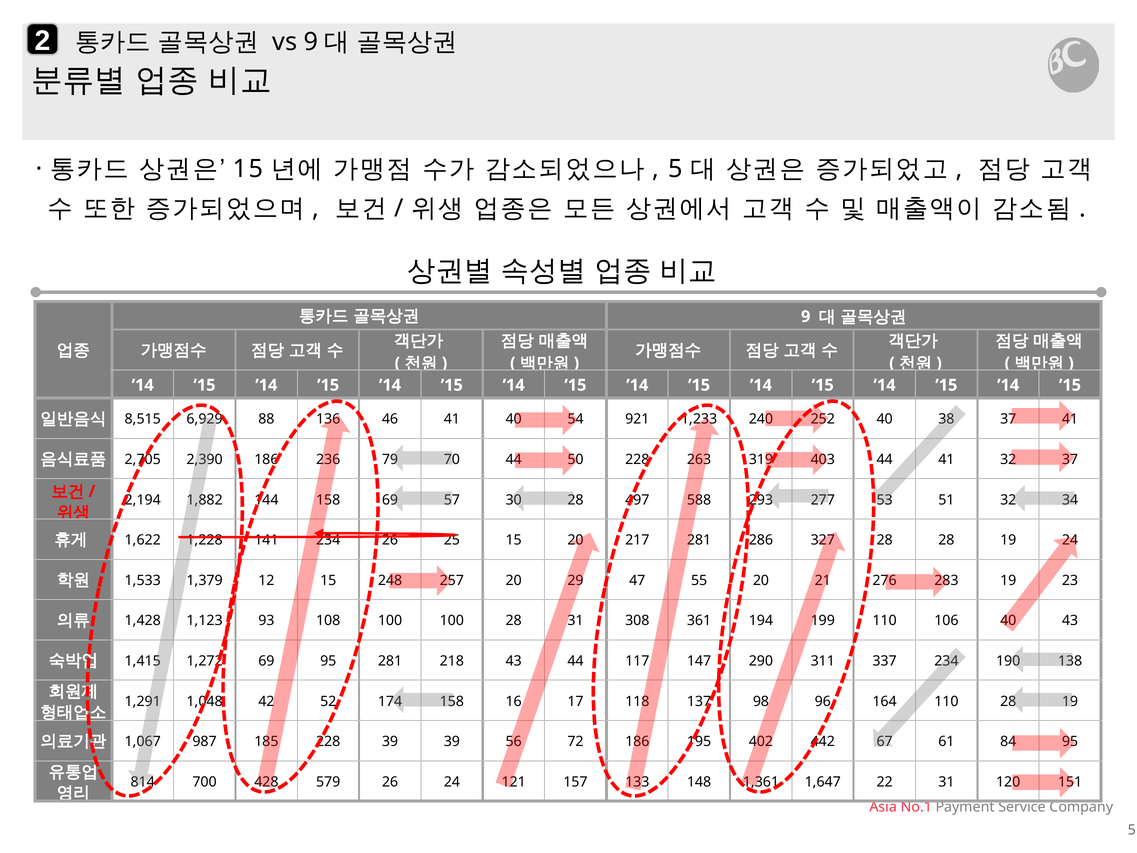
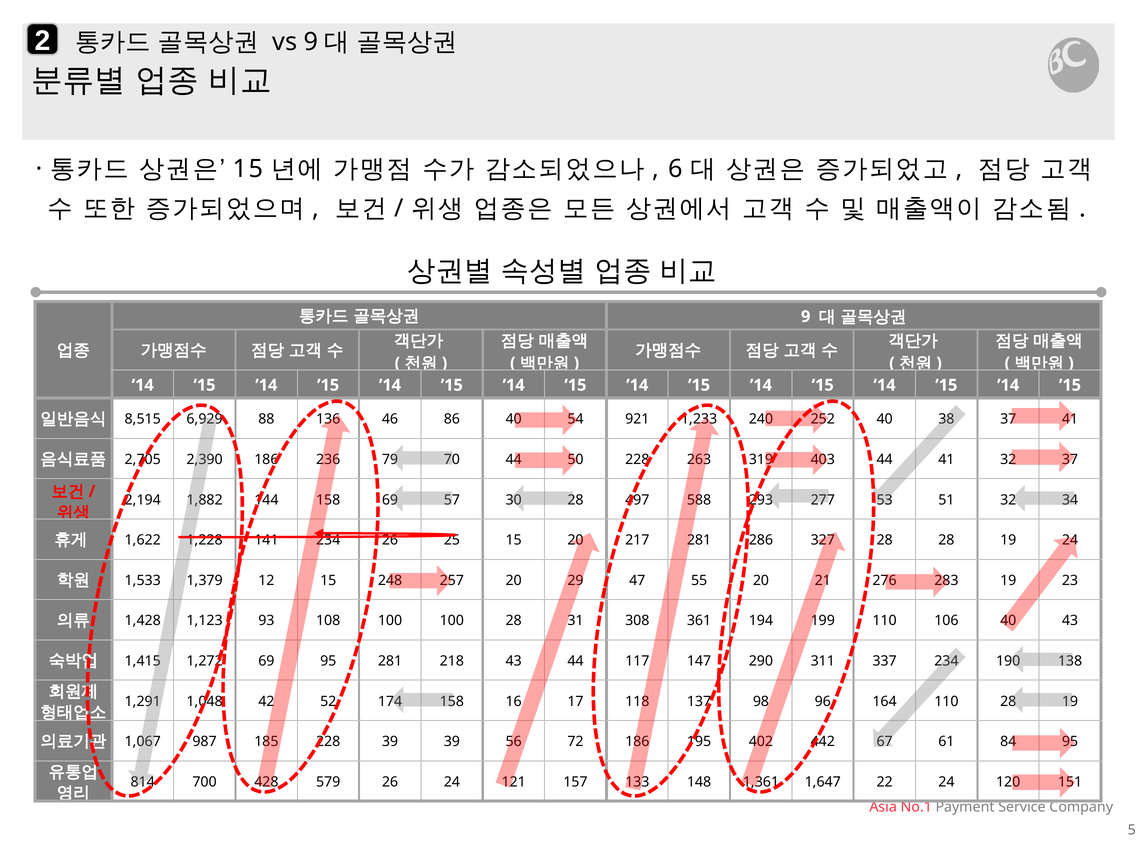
5: 5 -> 6 (676, 169)
46 41: 41 -> 86 (452, 419)
22 31: 31 -> 24 (946, 782)
